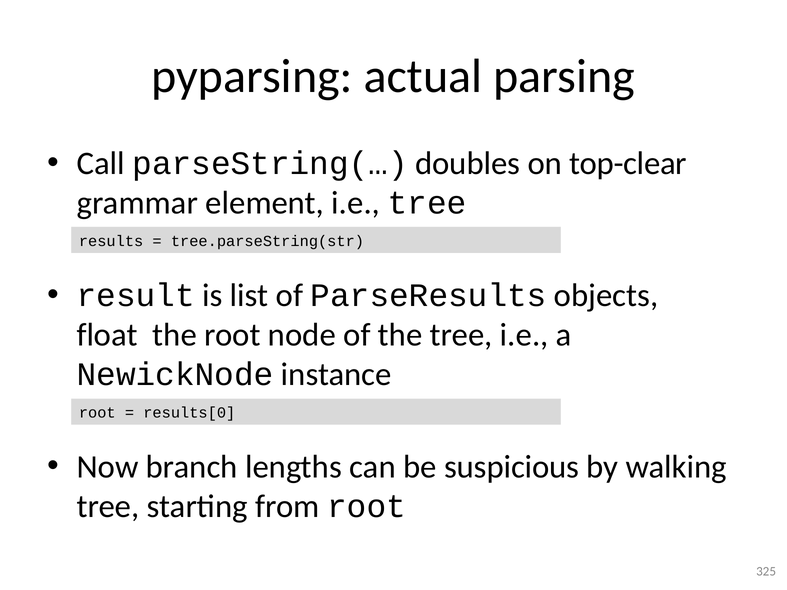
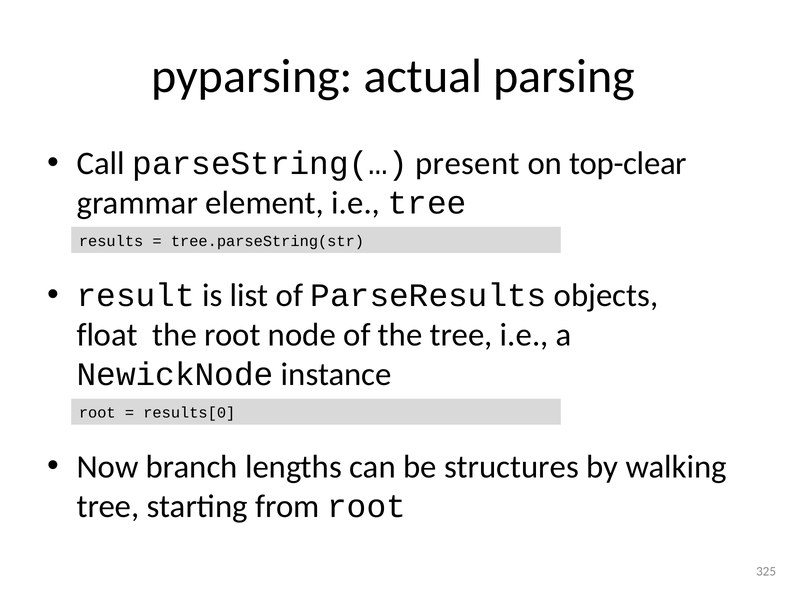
doubles: doubles -> present (467, 164)
suspicious: suspicious -> structures (512, 467)
